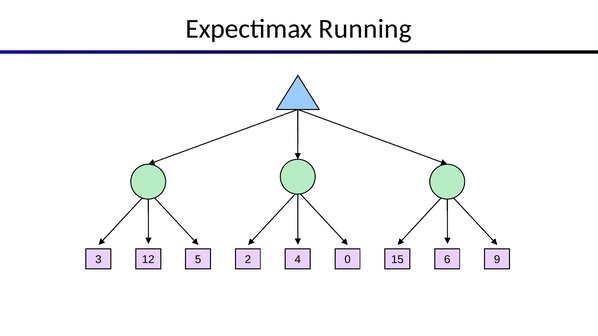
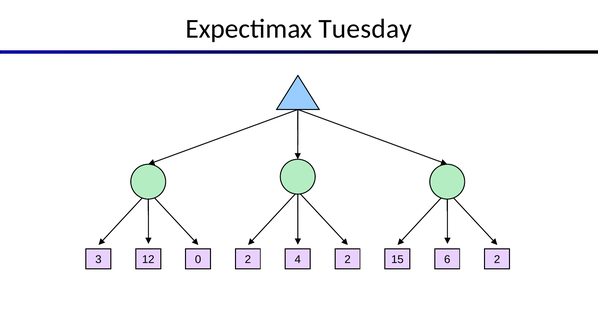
Running: Running -> Tuesday (365, 29)
5: 5 -> 0 (198, 260)
4 0: 0 -> 2 (348, 260)
6 9: 9 -> 2 (497, 260)
